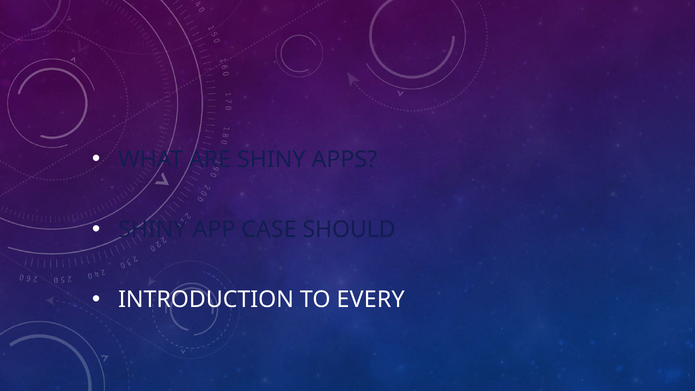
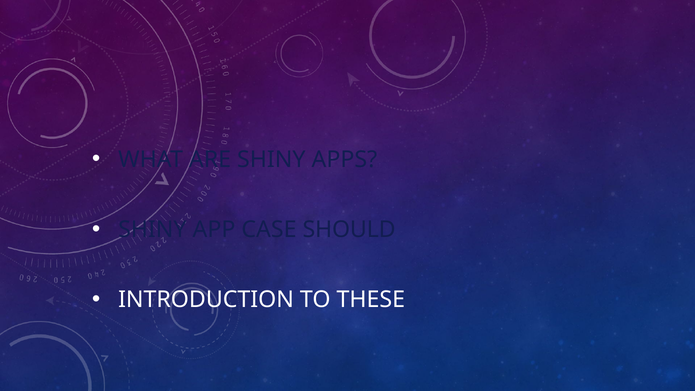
EVERY: EVERY -> THESE (371, 300)
